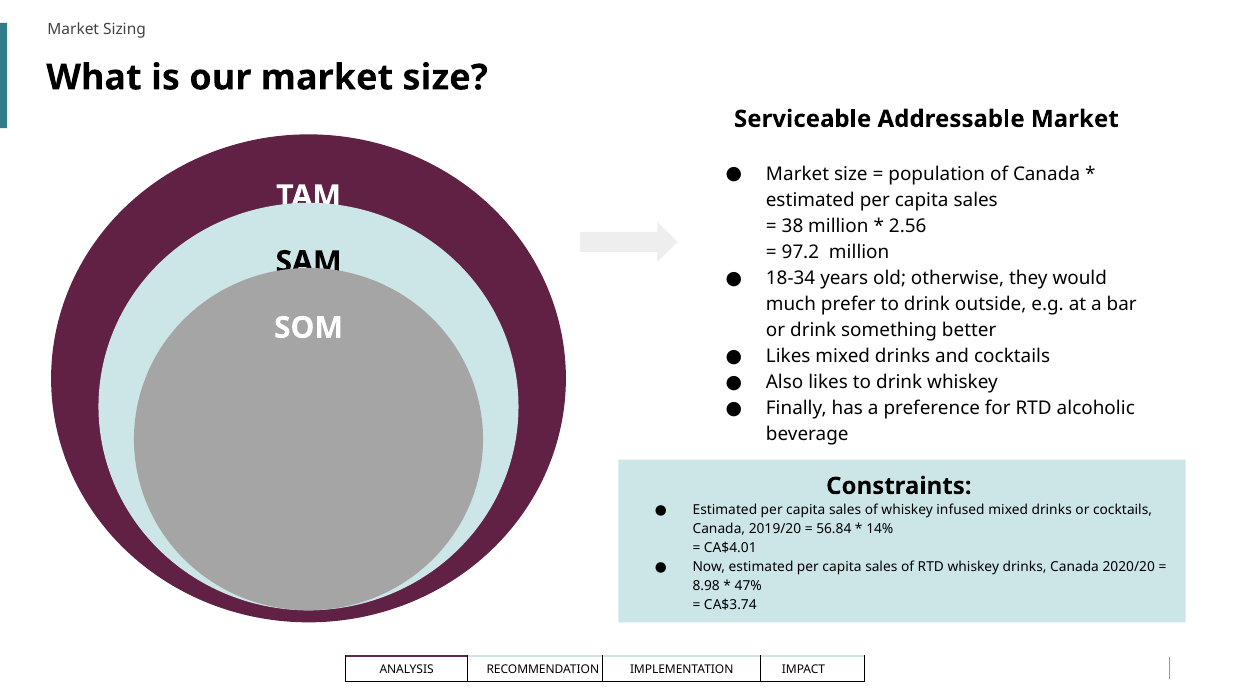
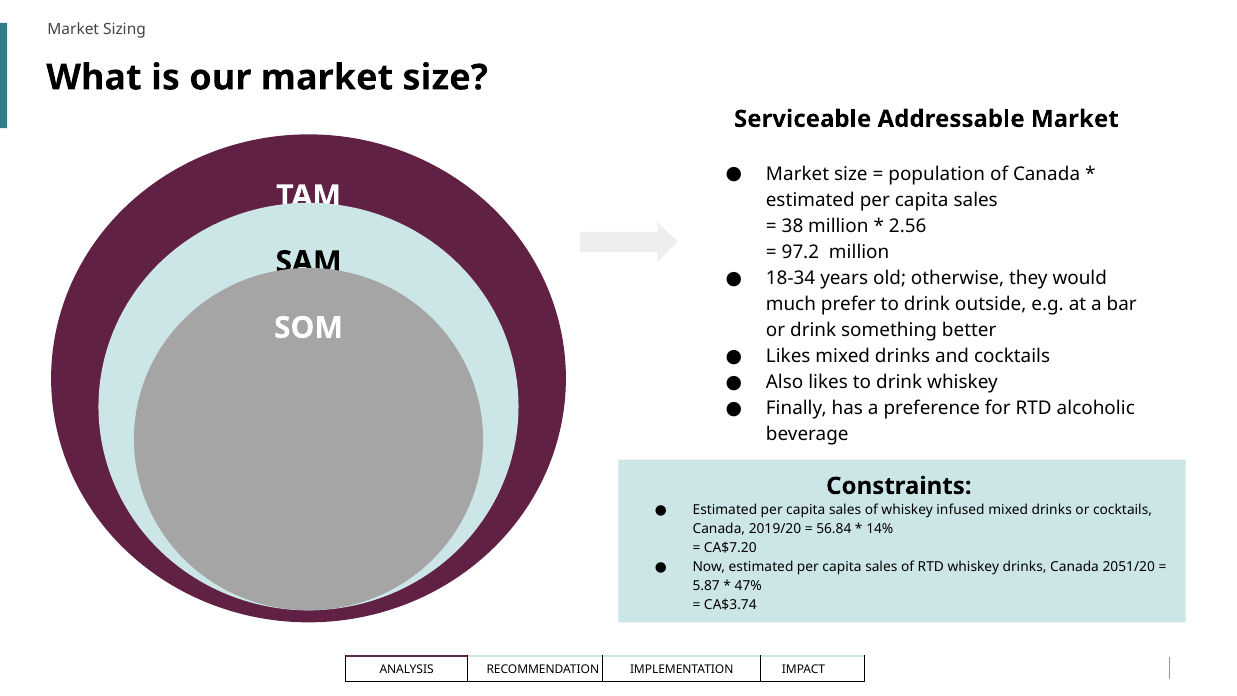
CA$4.01: CA$4.01 -> CA$7.20 (730, 548)
2020/20: 2020/20 -> 2051/20 (1129, 567)
8.98: 8.98 -> 5.87 (706, 586)
